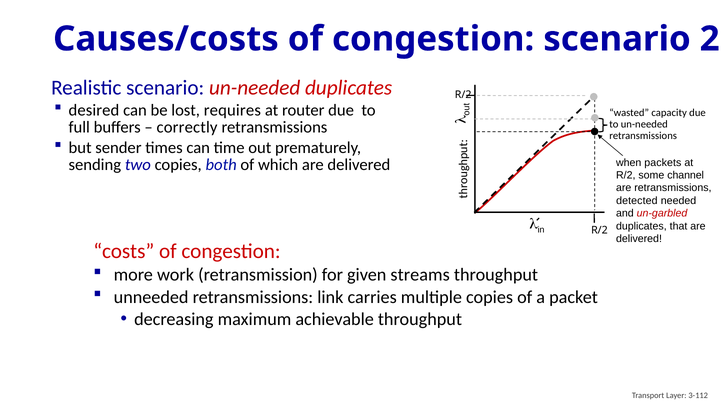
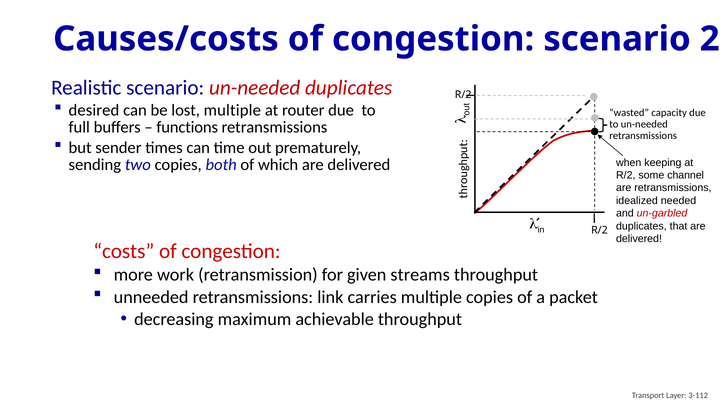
lost requires: requires -> multiple (232, 110)
correctly: correctly -> functions (187, 127)
packets: packets -> keeping (663, 162)
detected: detected -> idealized (637, 201)
